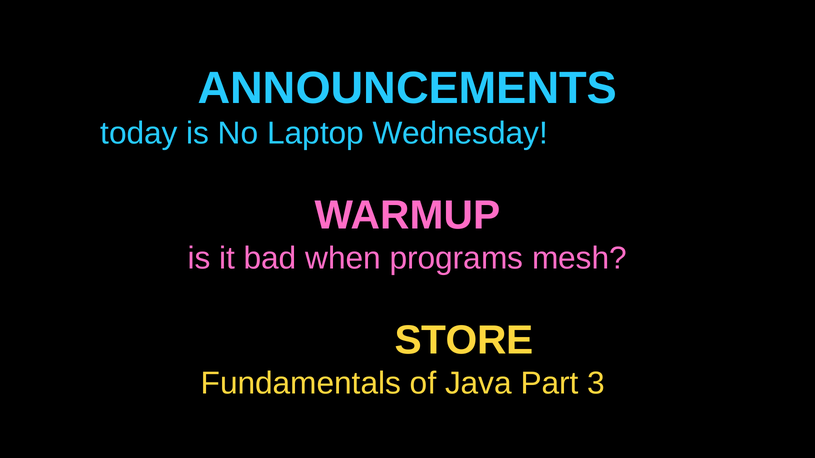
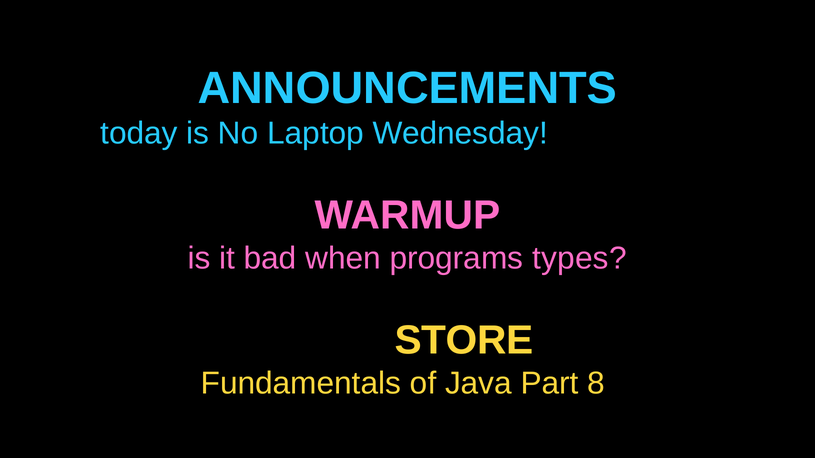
mesh: mesh -> types (579, 259)
3: 3 -> 8 (596, 384)
